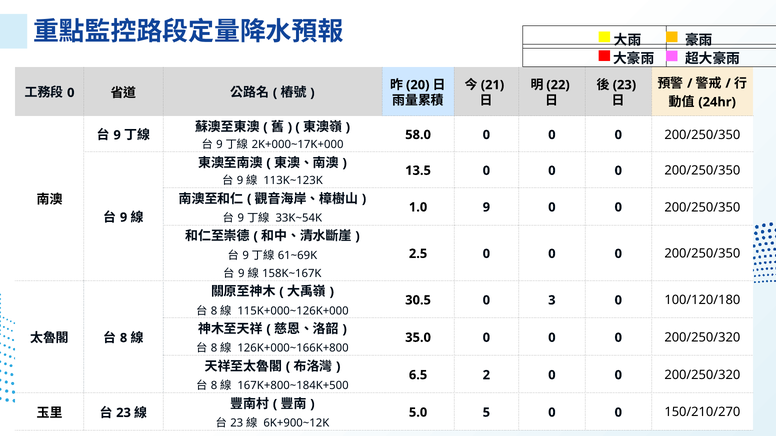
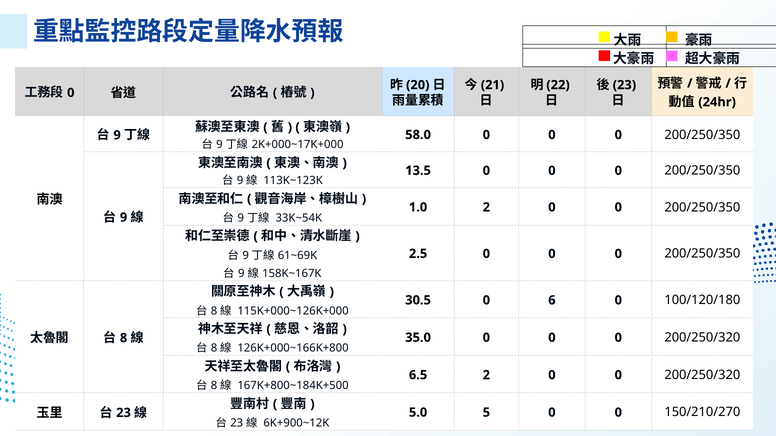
1.0 9: 9 -> 2 (486, 207)
3: 3 -> 6 (552, 301)
